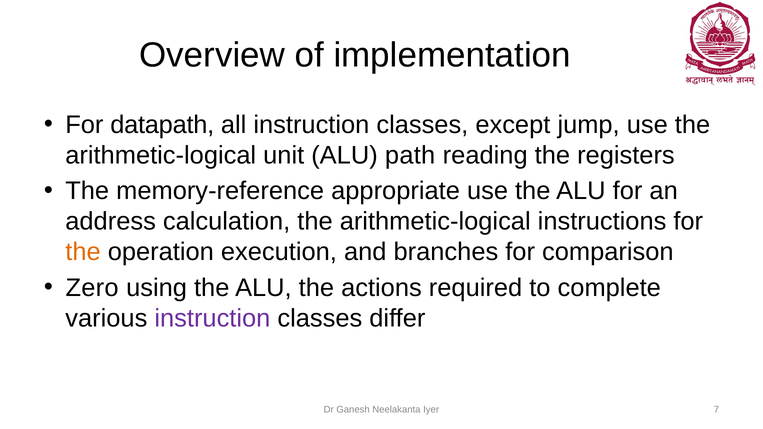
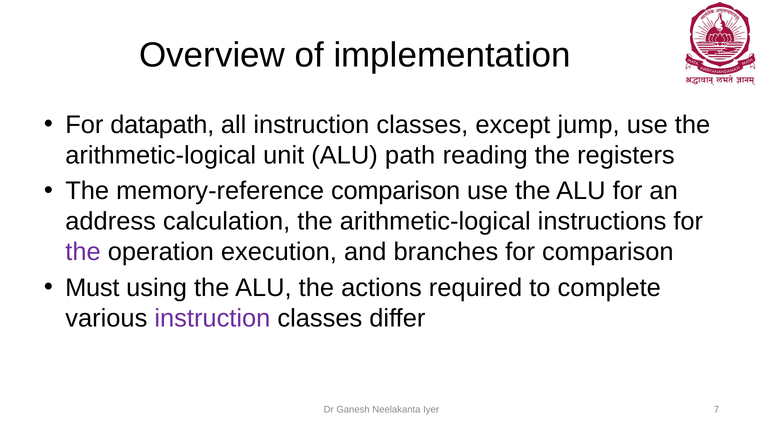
memory-reference appropriate: appropriate -> comparison (396, 191)
the colour: orange -> purple (83, 252)
Zero: Zero -> Must (92, 288)
